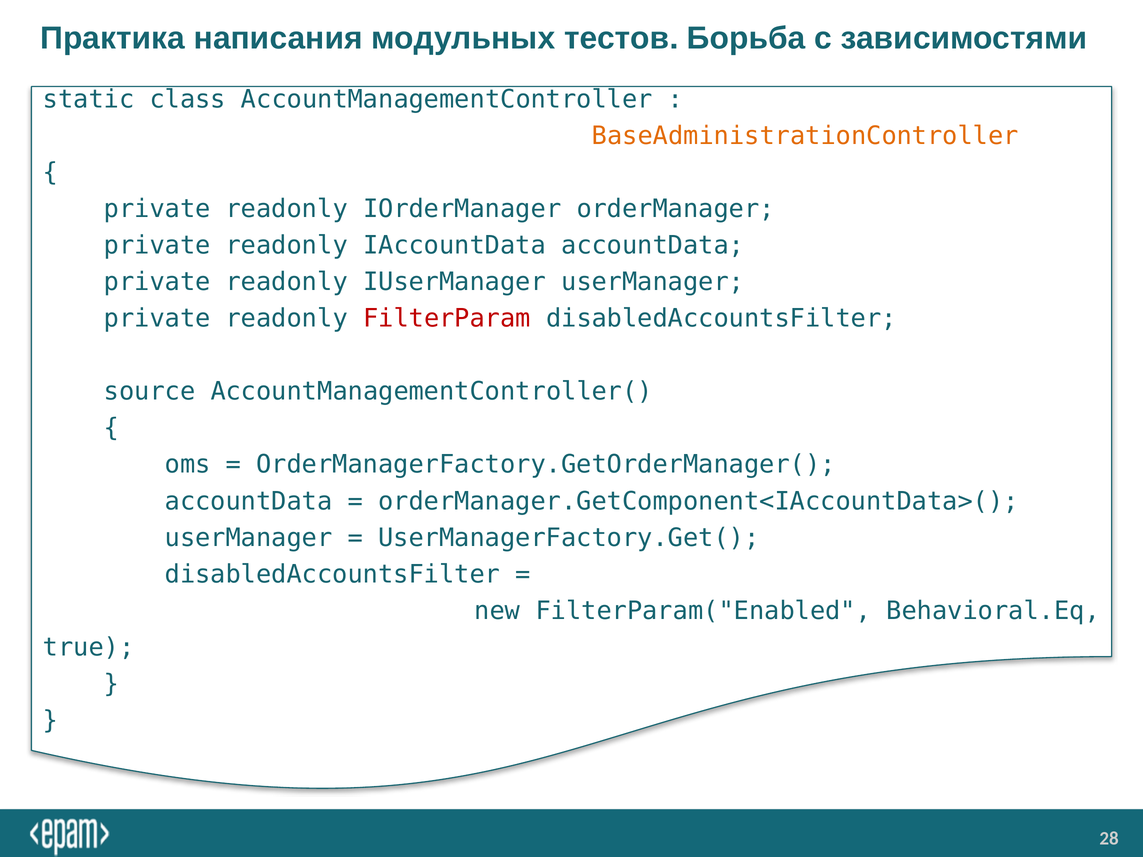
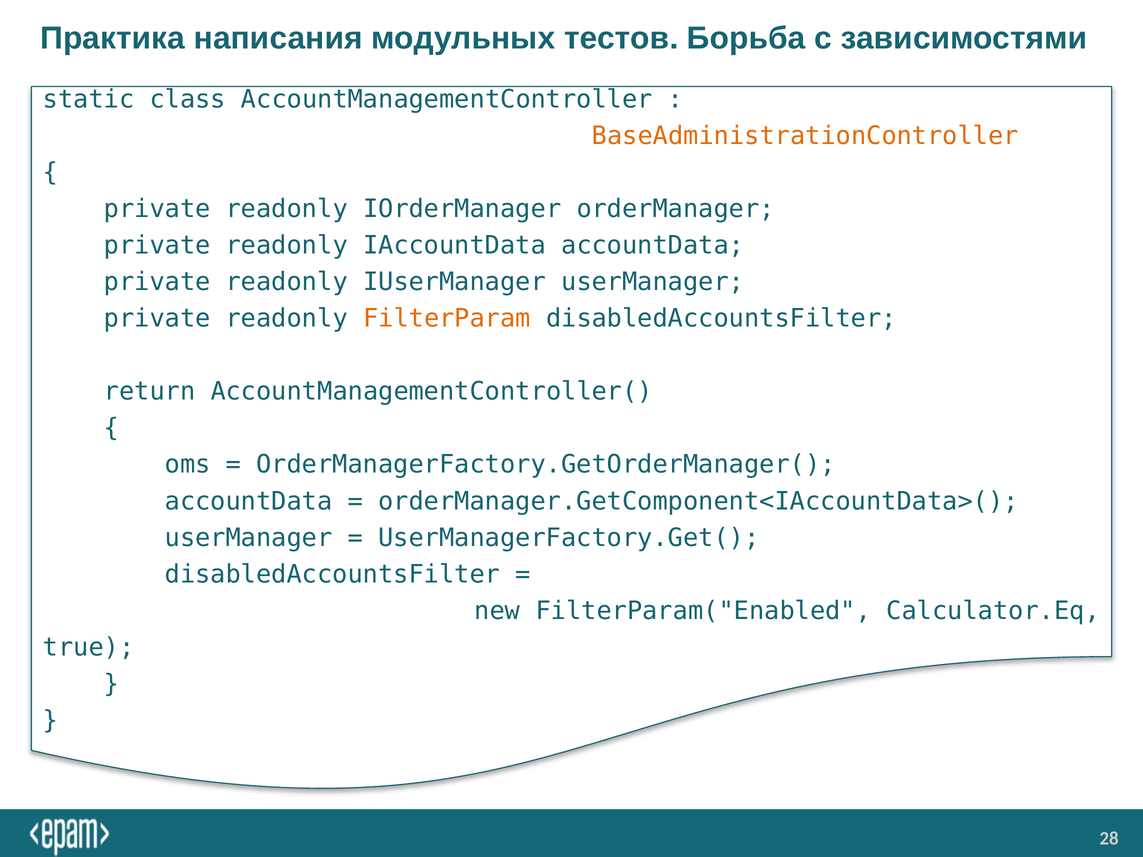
FilterParam colour: red -> orange (447, 319)
source: source -> return (150, 392)
Behavioral.Eq: Behavioral.Eq -> Calculator.Eq (993, 611)
